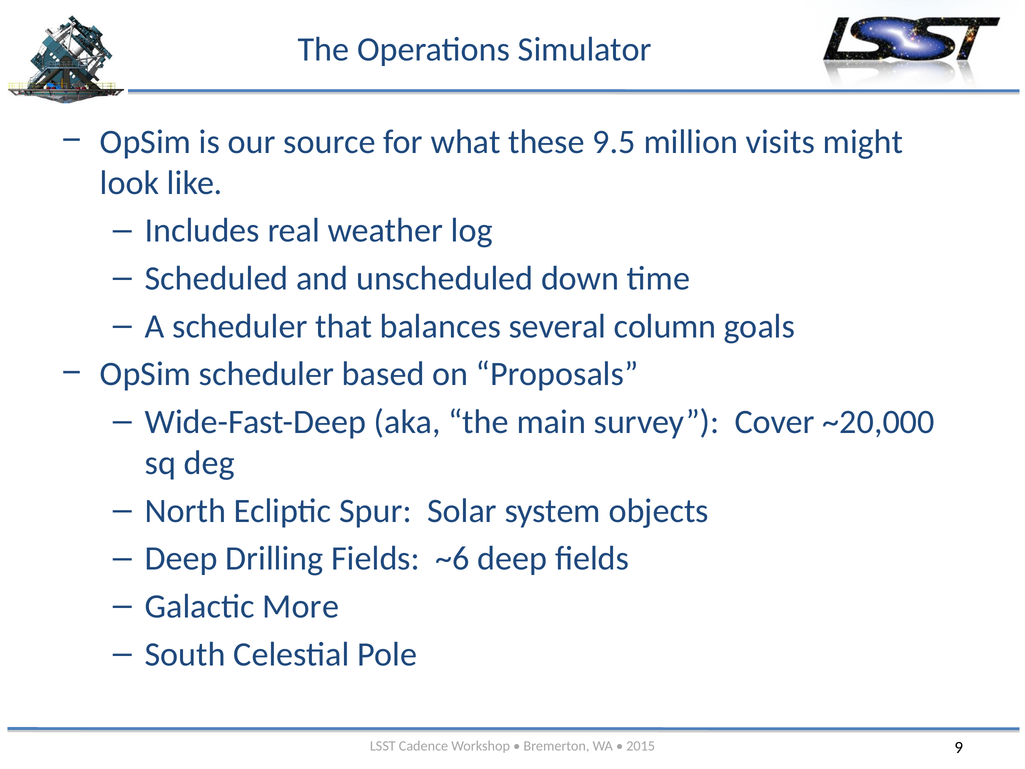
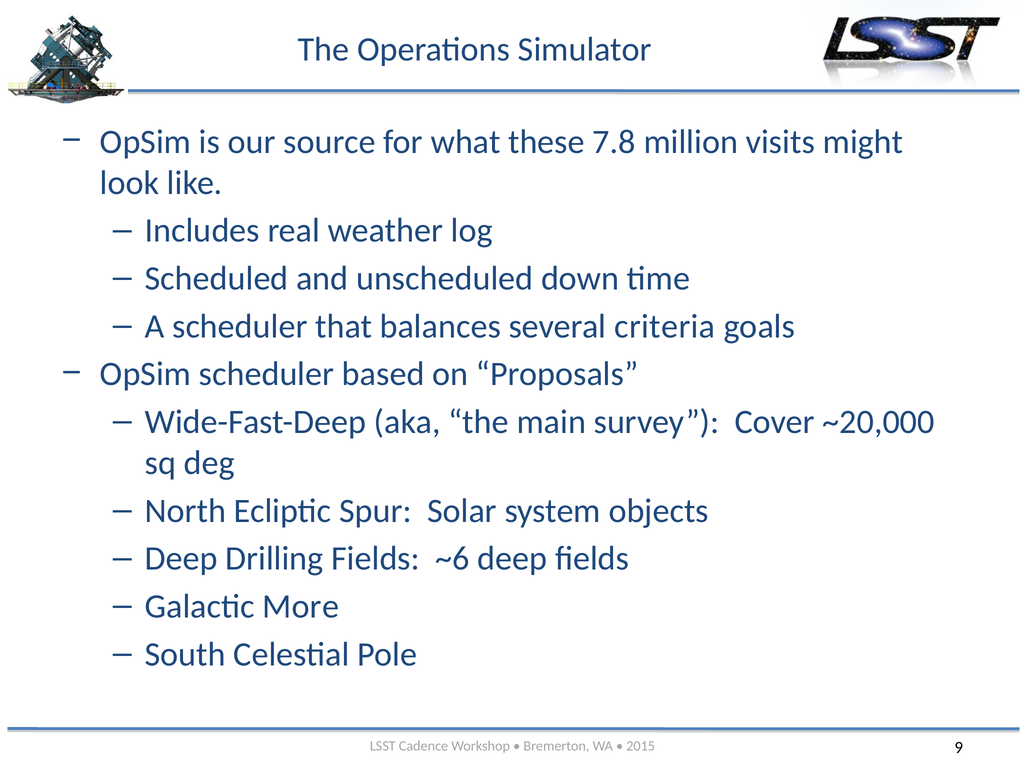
9.5: 9.5 -> 7.8 (614, 142)
column: column -> criteria (665, 326)
